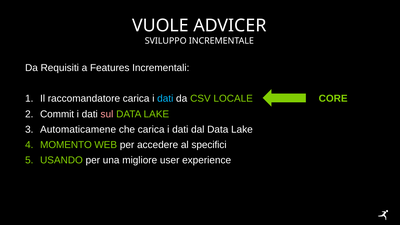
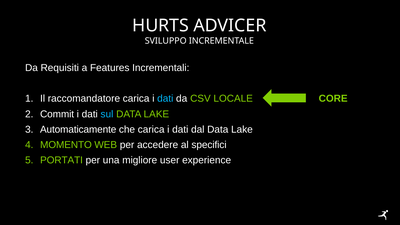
VUOLE: VUOLE -> HURTS (161, 26)
sul colour: pink -> light blue (107, 114)
Automaticamene: Automaticamene -> Automaticamente (78, 129)
USANDO: USANDO -> PORTATI (62, 160)
